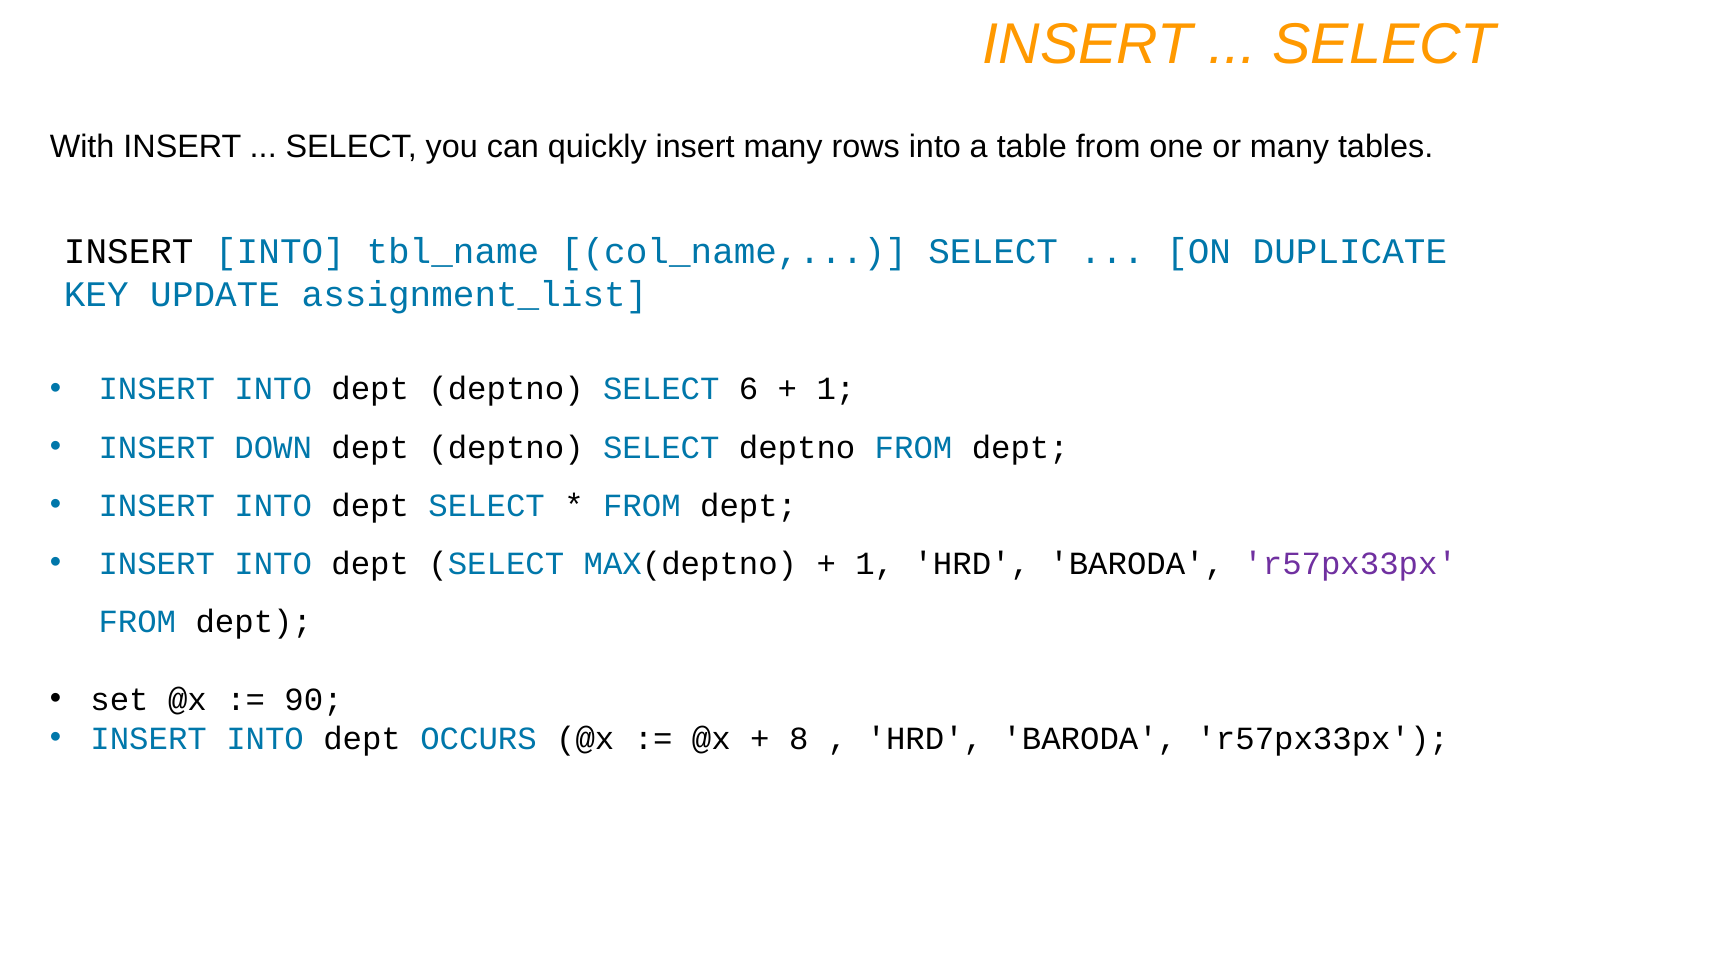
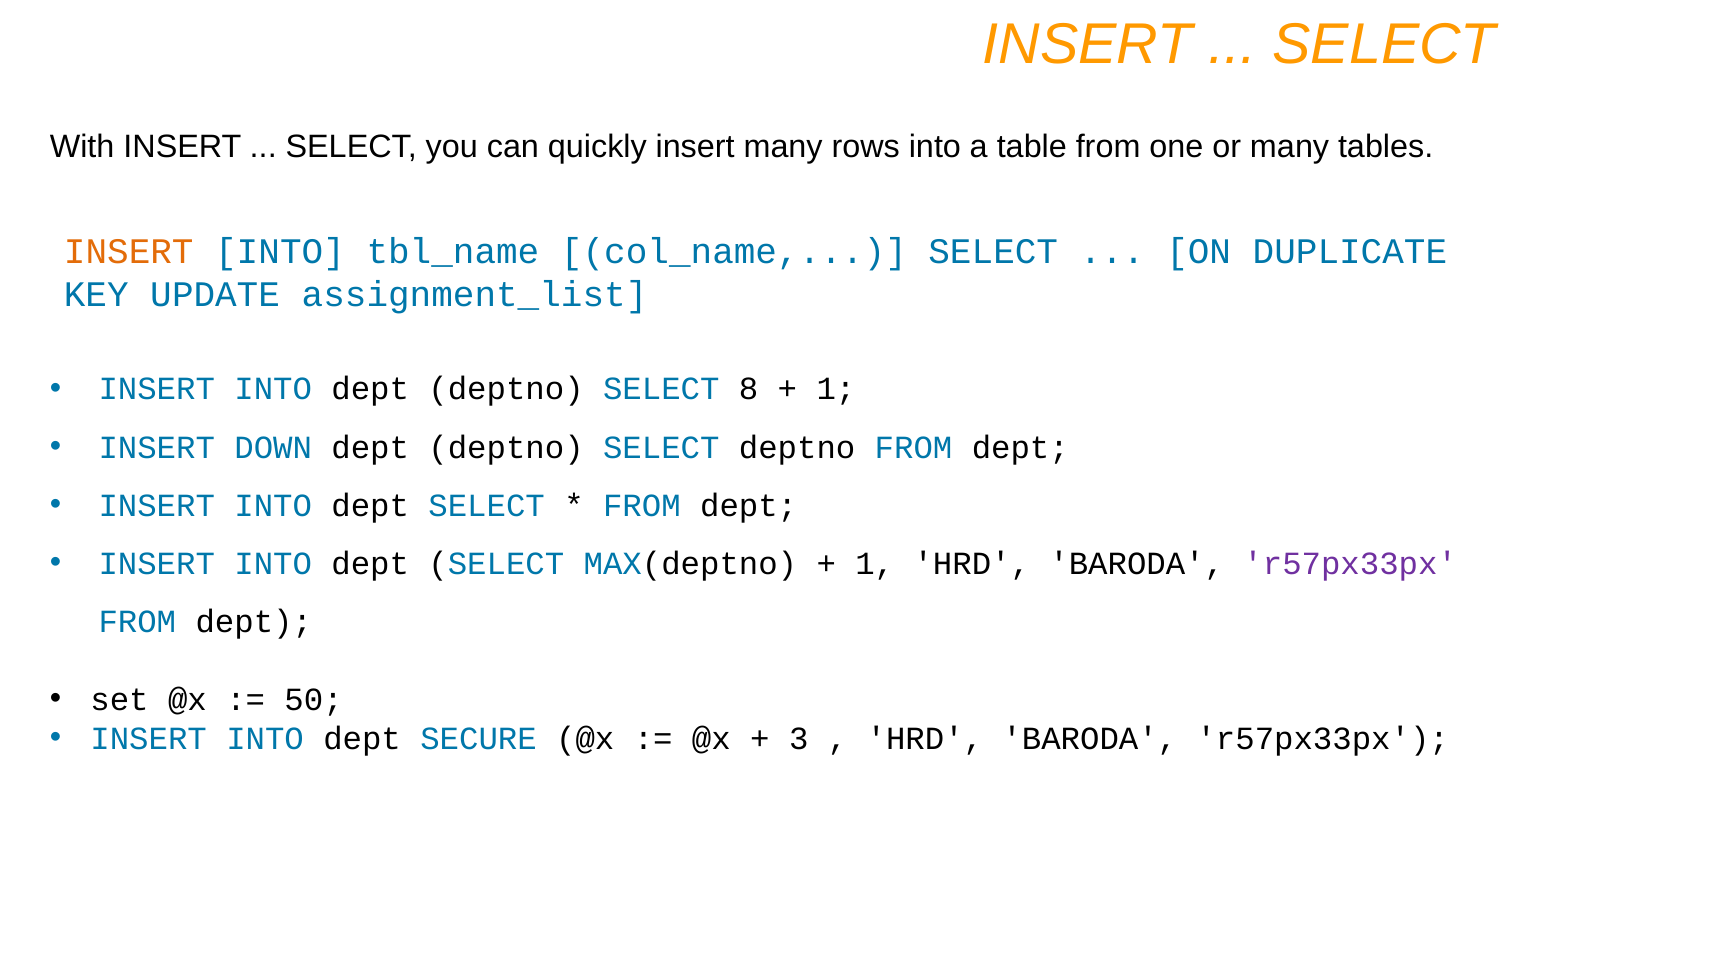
INSERT colour: black -> orange (129, 252)
6: 6 -> 8 (749, 389)
90: 90 -> 50 (314, 700)
OCCURS: OCCURS -> SECURE (479, 739)
8: 8 -> 3 (799, 739)
